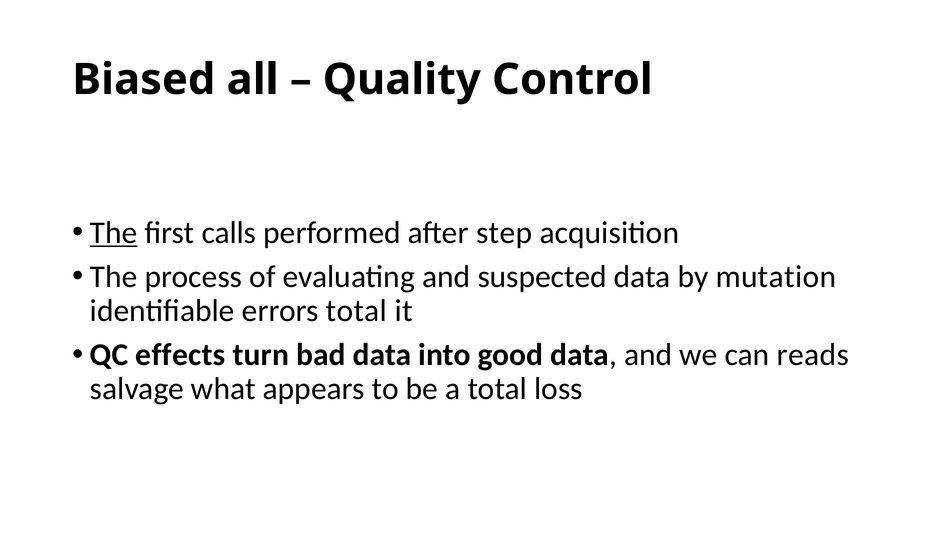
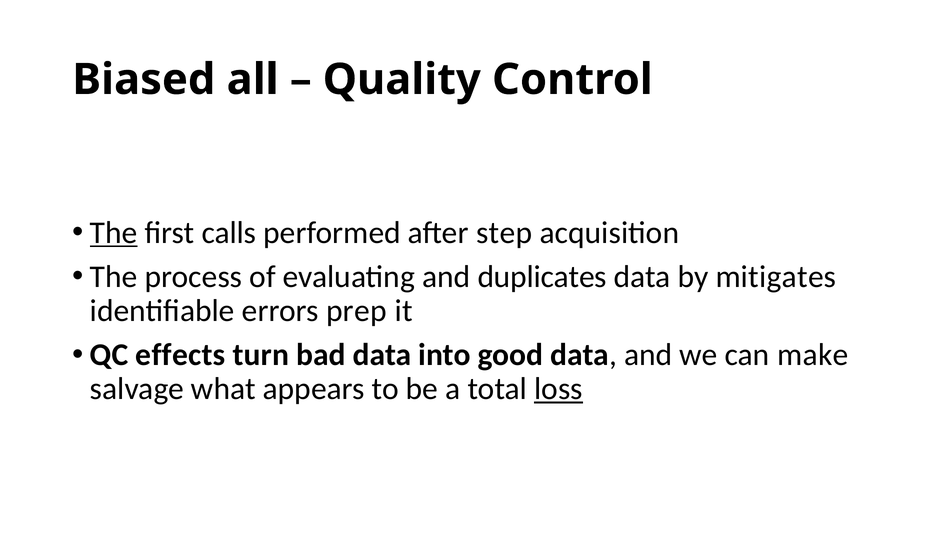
suspected: suspected -> duplicates (542, 276)
mutation: mutation -> mitigates (776, 276)
errors total: total -> prep (356, 311)
reads: reads -> make (813, 355)
loss underline: none -> present (558, 389)
